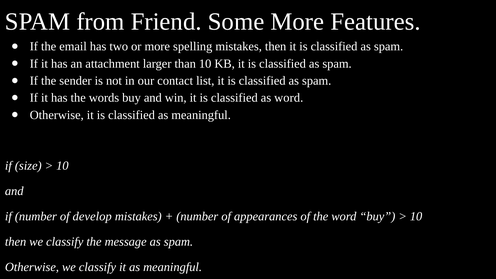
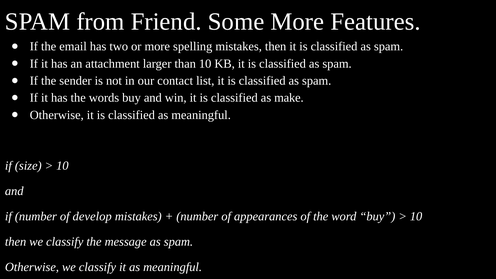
as word: word -> make (289, 98)
